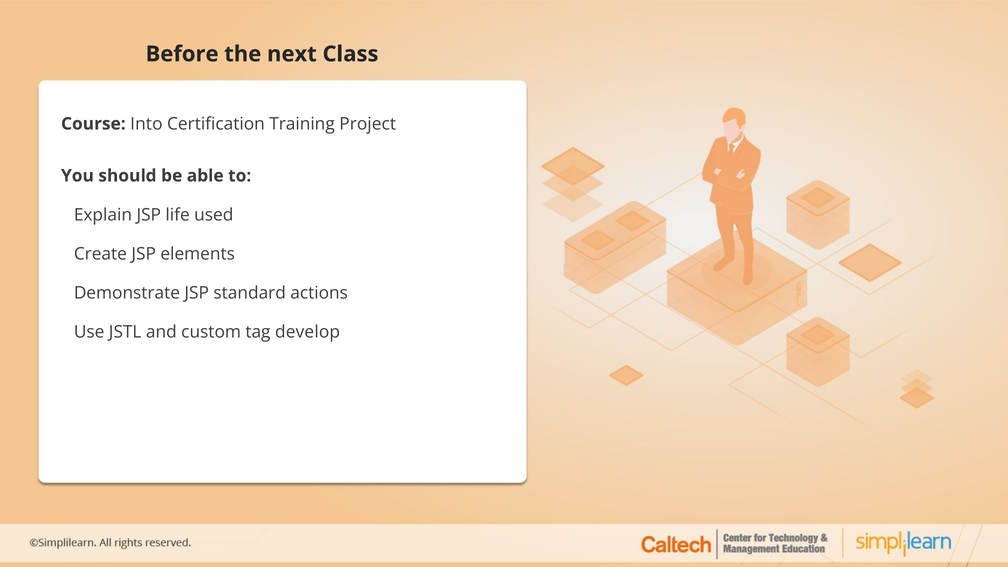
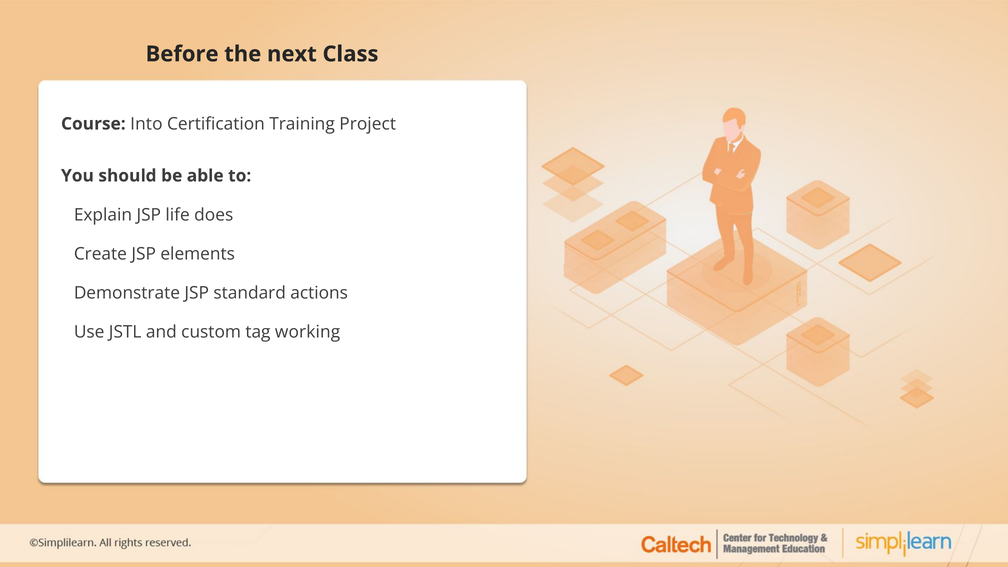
used: used -> does (214, 215)
develop: develop -> working (308, 332)
